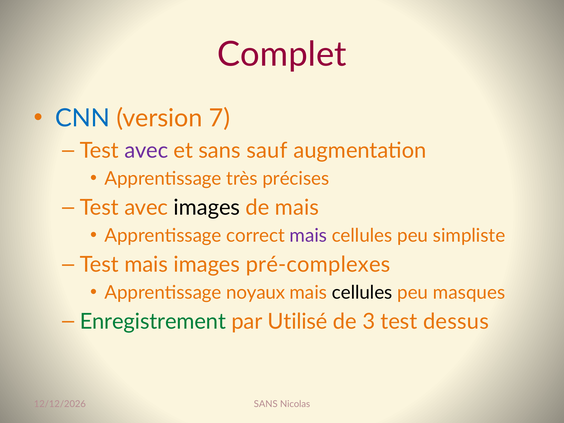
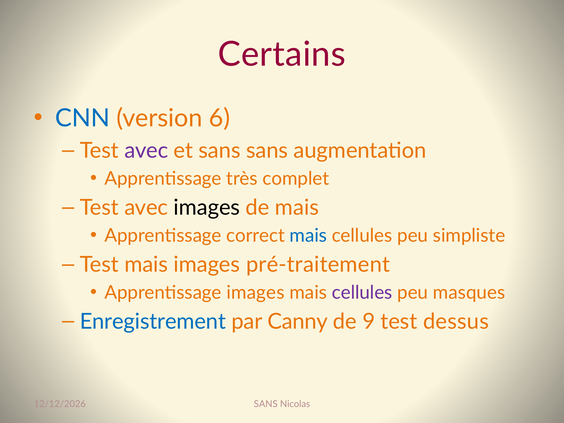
Complet: Complet -> Certains (282, 55)
7: 7 -> 6 (220, 118)
sans sauf: sauf -> sans (267, 151)
précises: précises -> complet (296, 179)
mais colour: purple -> blue (308, 236)
pré-complexes: pré-complexes -> pré-traitement (318, 265)
Apprentissage noyaux: noyaux -> images (255, 293)
cellules colour: black -> purple (362, 293)
Enregistrement colour: green -> blue (153, 322)
Utilisé: Utilisé -> Canny (298, 322)
3: 3 -> 9 (369, 322)
